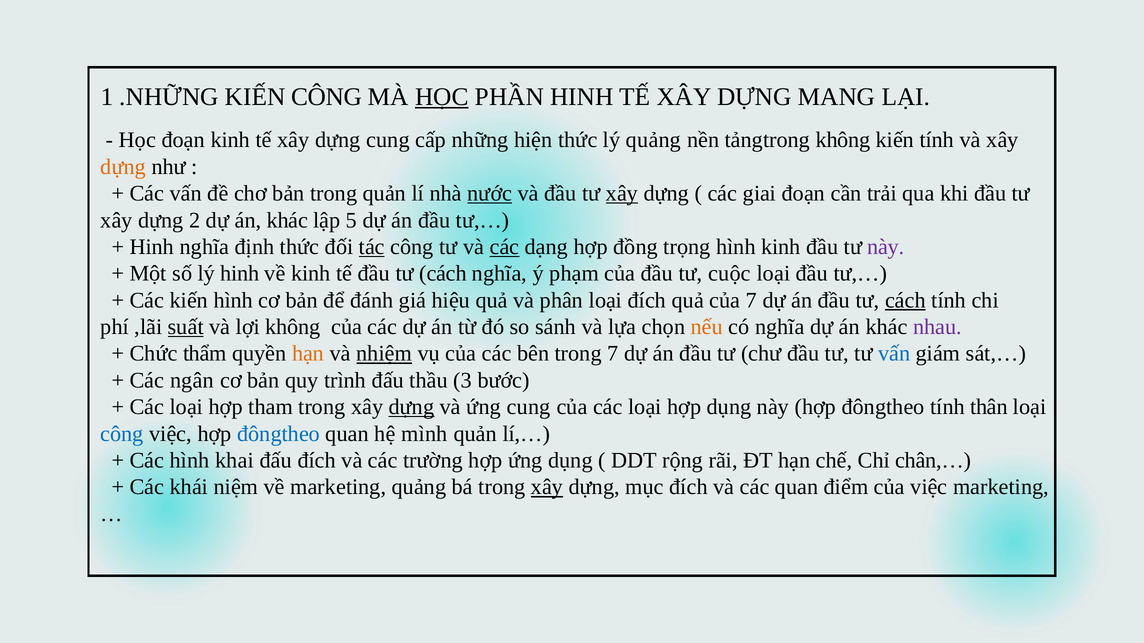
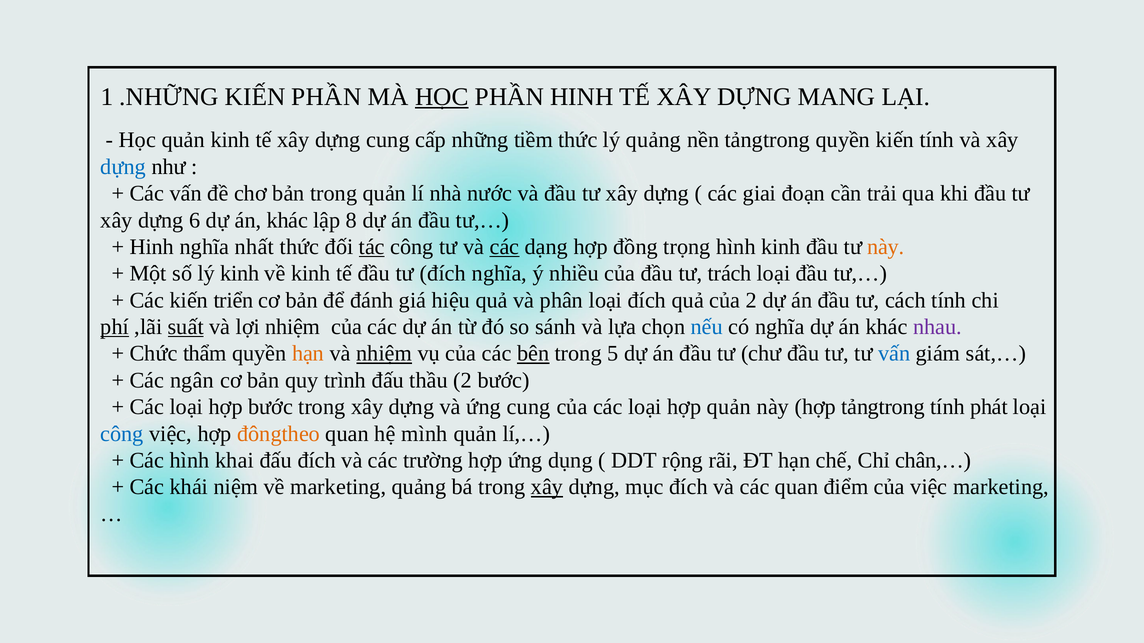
KIẾN CÔNG: CÔNG -> PHẦN (326, 97)
Học đoạn: đoạn -> quản (183, 140)
hiện: hiện -> tiềm (533, 140)
tảngtrong không: không -> quyền (843, 140)
dựng colour: orange -> blue (123, 167)
nước underline: present -> none (490, 194)
xây underline: present -> none (622, 194)
2: 2 -> 6 (195, 220)
5: 5 -> 8 (351, 220)
định: định -> nhất (254, 247)
này colour: purple -> orange (886, 247)
lý hinh: hinh -> kinh (240, 274)
tế đầu tư cách: cách -> đích (443, 274)
phạm: phạm -> nhiều (574, 274)
cuộc: cuộc -> trách (730, 274)
kiến hình: hình -> triển (233, 301)
của 7: 7 -> 2 (751, 301)
cách underline: present -> none (905, 301)
phí underline: none -> present (115, 327)
lợi không: không -> nhiệm (293, 327)
nếu colour: orange -> blue (707, 327)
bên underline: none -> present (533, 354)
trong 7: 7 -> 5 (613, 354)
thầu 3: 3 -> 2 (463, 381)
hợp tham: tham -> bước (271, 407)
dựng underline: present -> none (411, 407)
hợp dụng: dụng -> quản (729, 407)
này hợp đôngtheo: đôngtheo -> tảngtrong (883, 407)
thân: thân -> phát (989, 407)
đôngtheo colour: blue -> orange (279, 434)
